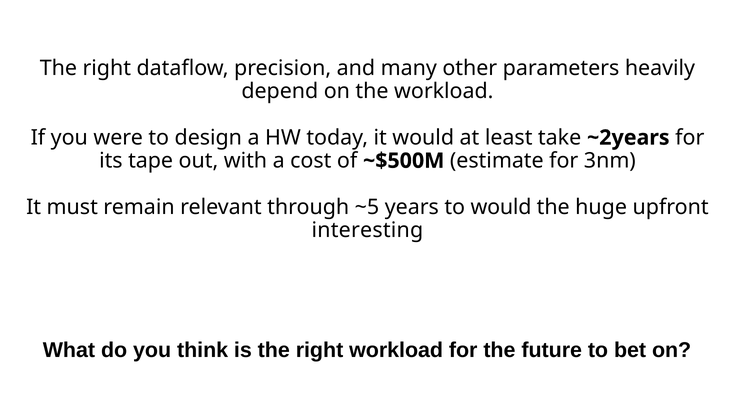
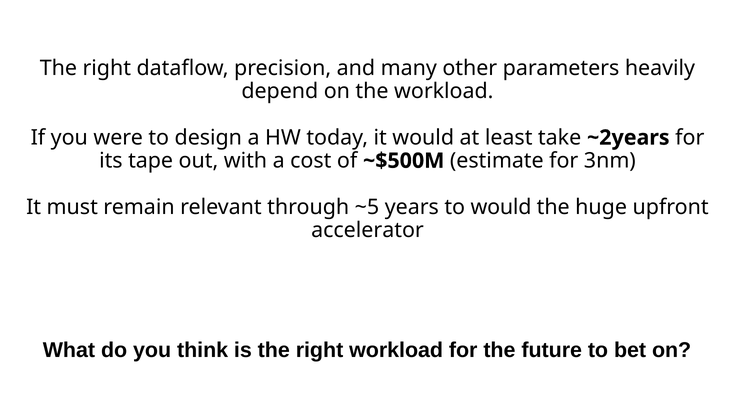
interesting: interesting -> accelerator (368, 230)
